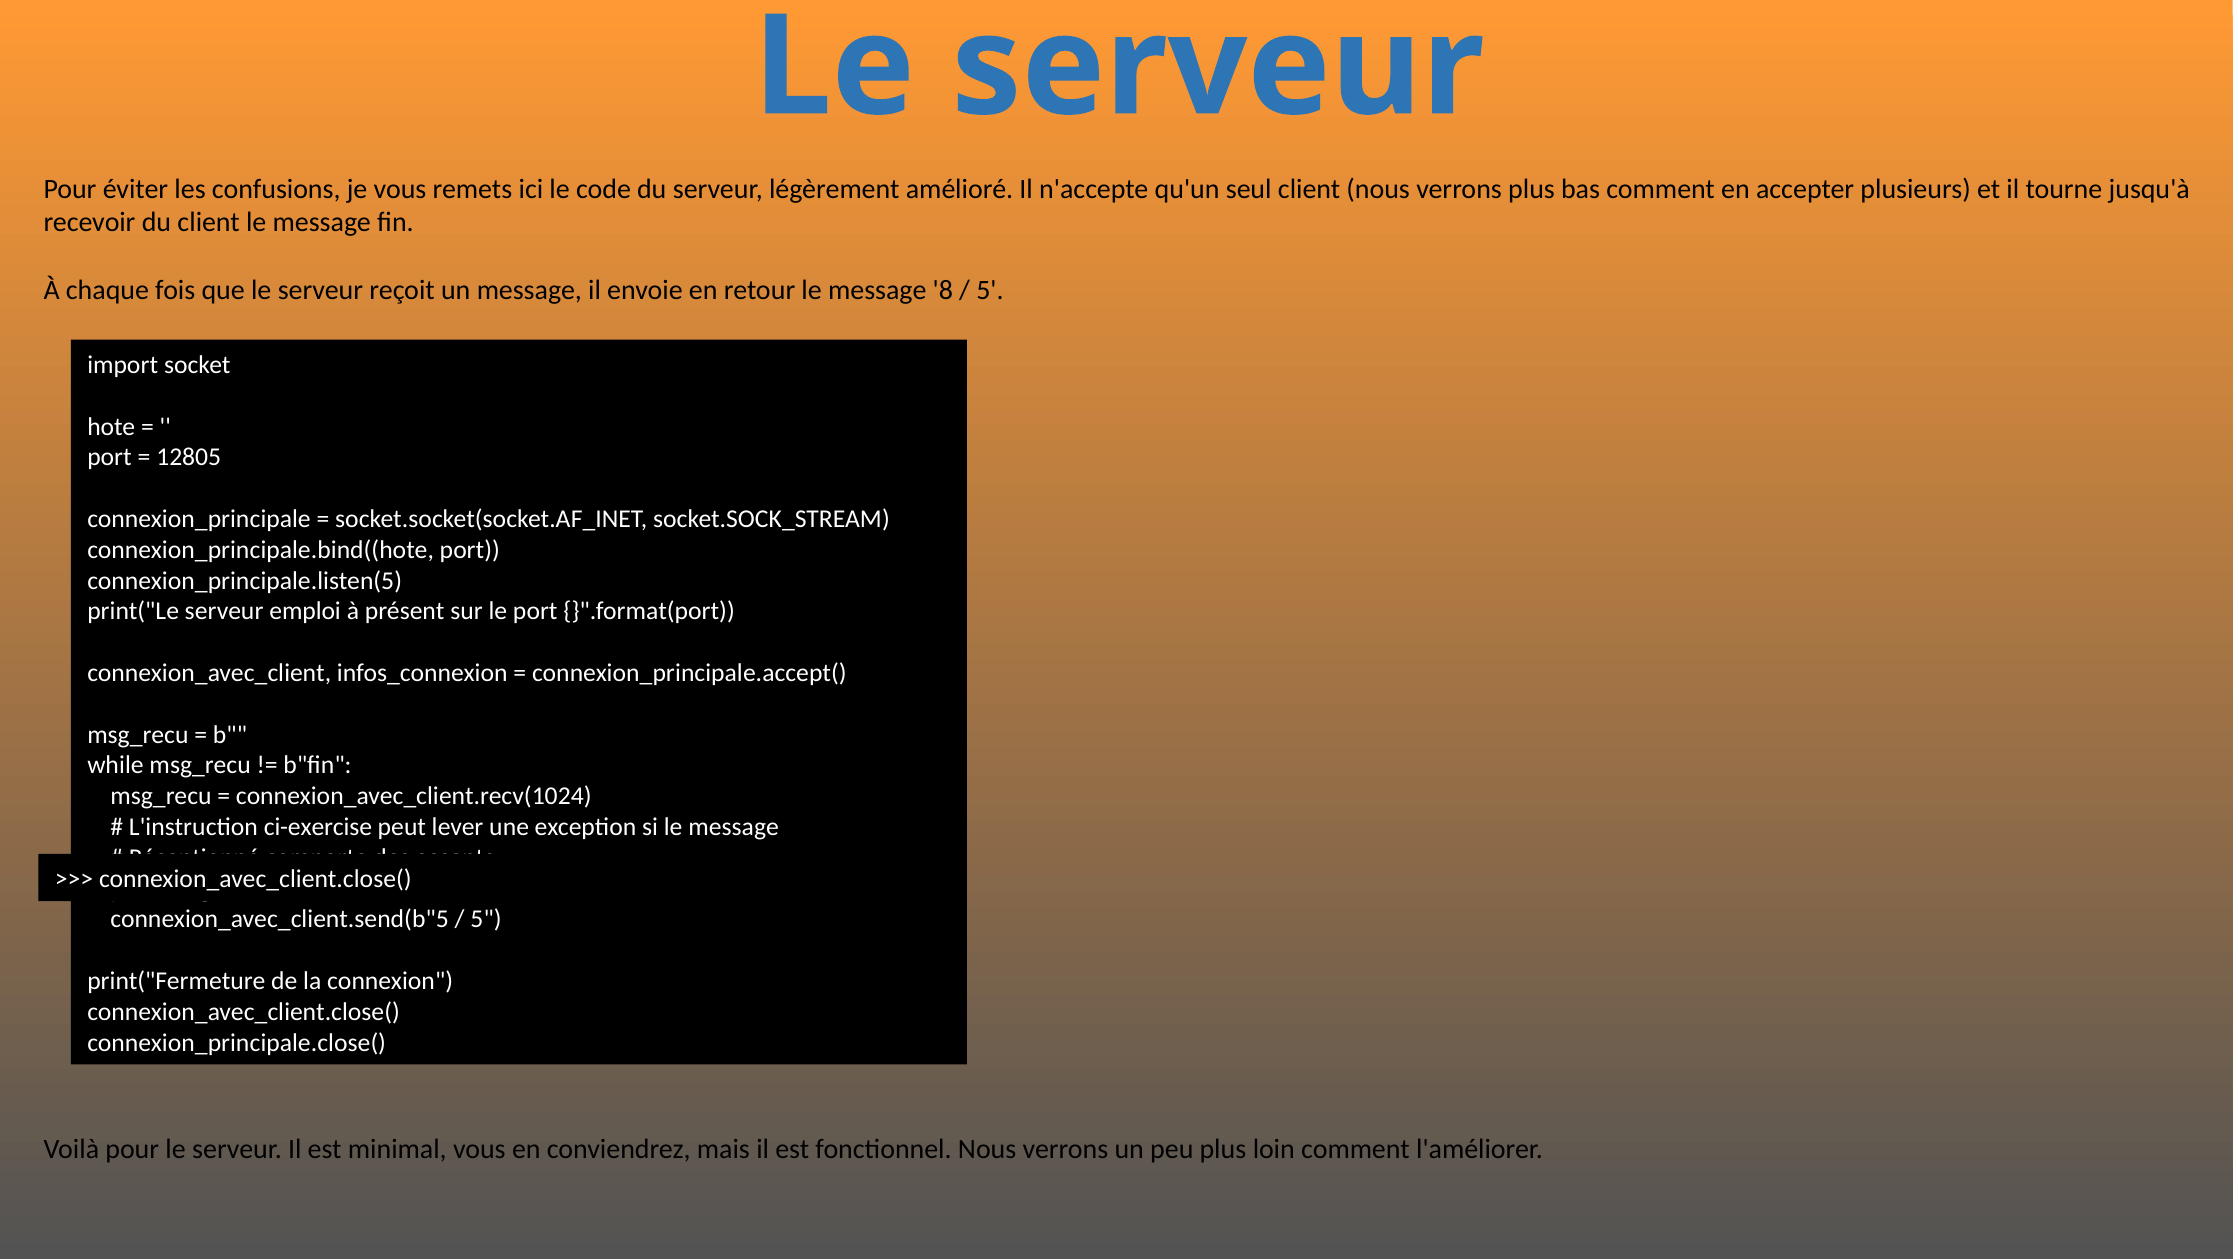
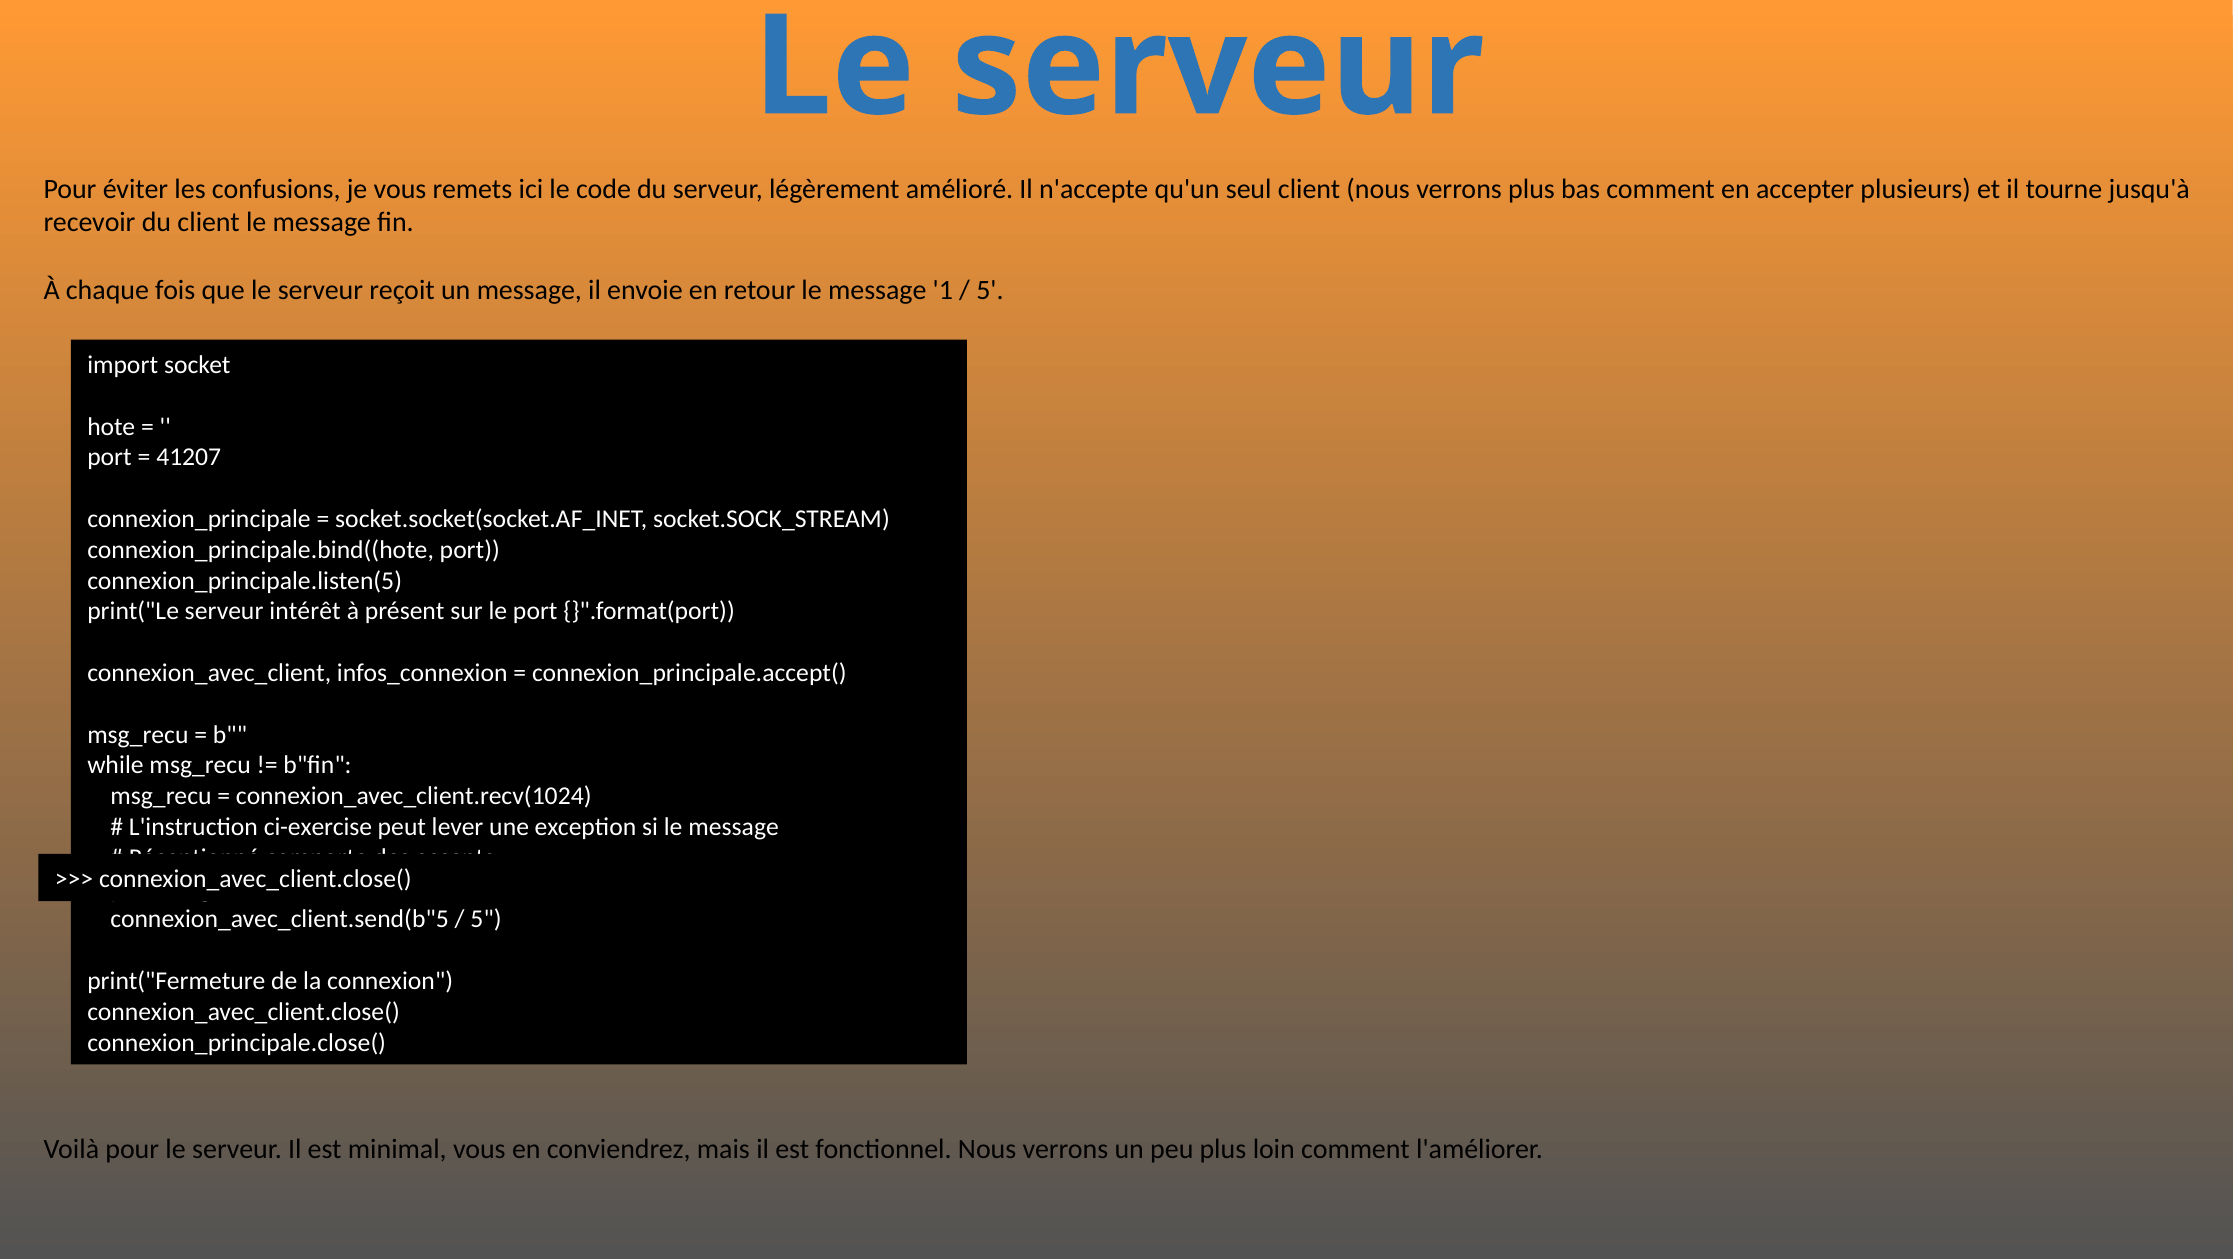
8: 8 -> 1 (943, 290)
12805: 12805 -> 41207 (189, 457)
emploi: emploi -> intérêt (305, 611)
